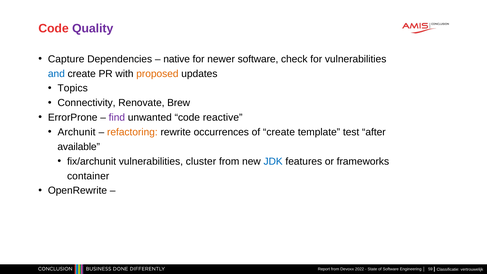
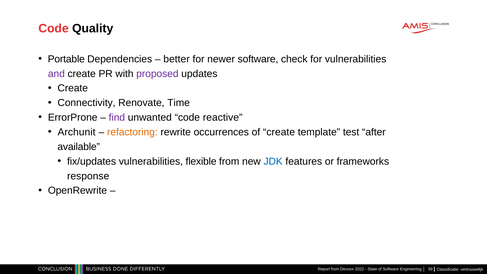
Quality colour: purple -> black (93, 28)
Capture: Capture -> Portable (66, 59)
native: native -> better (177, 59)
and colour: blue -> purple (56, 74)
proposed colour: orange -> purple (157, 74)
Topics: Topics -> Create (73, 88)
Brew: Brew -> Time (179, 103)
fix/archunit: fix/archunit -> fix/updates (92, 161)
cluster: cluster -> flexible (201, 161)
container: container -> response (88, 176)
